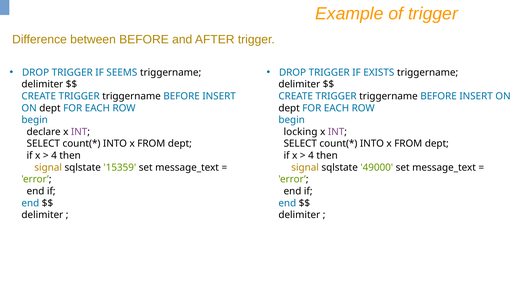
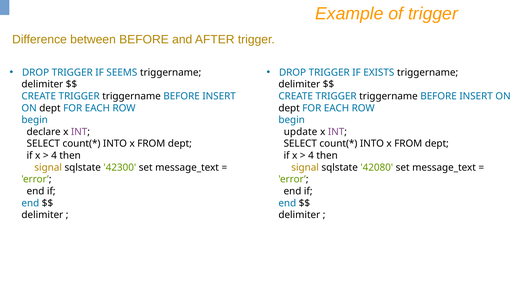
locking: locking -> update (301, 132)
15359: 15359 -> 42300 (120, 167)
49000: 49000 -> 42080 (377, 167)
